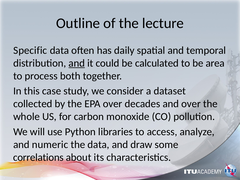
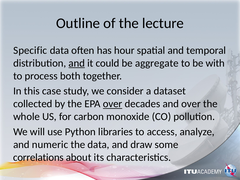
daily: daily -> hour (124, 50)
calculated: calculated -> aggregate (157, 63)
area: area -> with (215, 63)
over underline: none -> present (113, 104)
